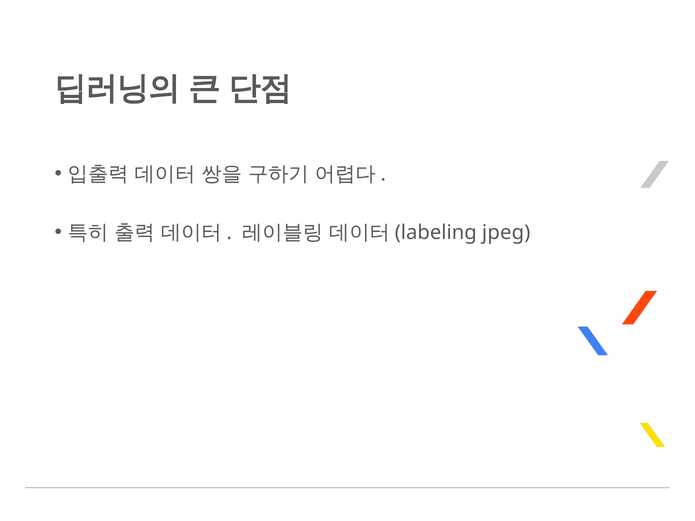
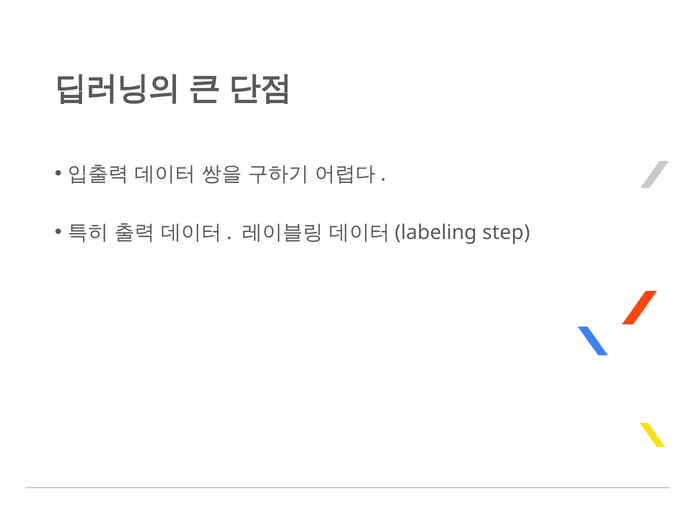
jpeg: jpeg -> step (506, 232)
